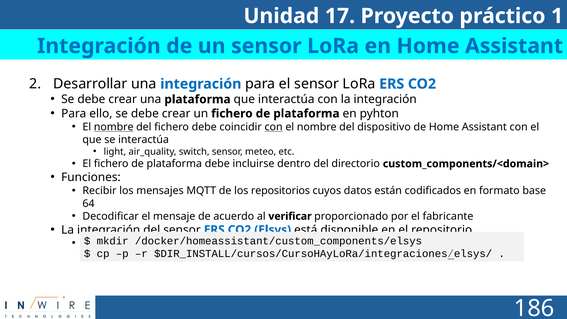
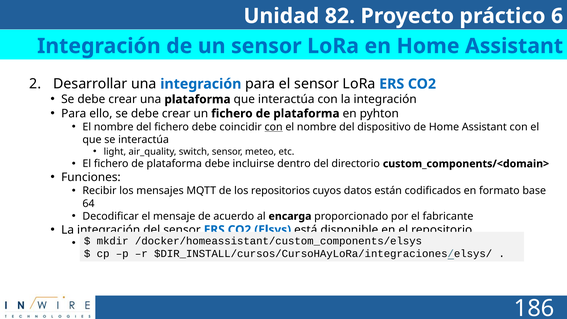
17: 17 -> 82 (340, 16)
práctico 1: 1 -> 6 (557, 16)
nombre underline: present -> none (114, 127)
verificar: verificar -> encarga (290, 216)
